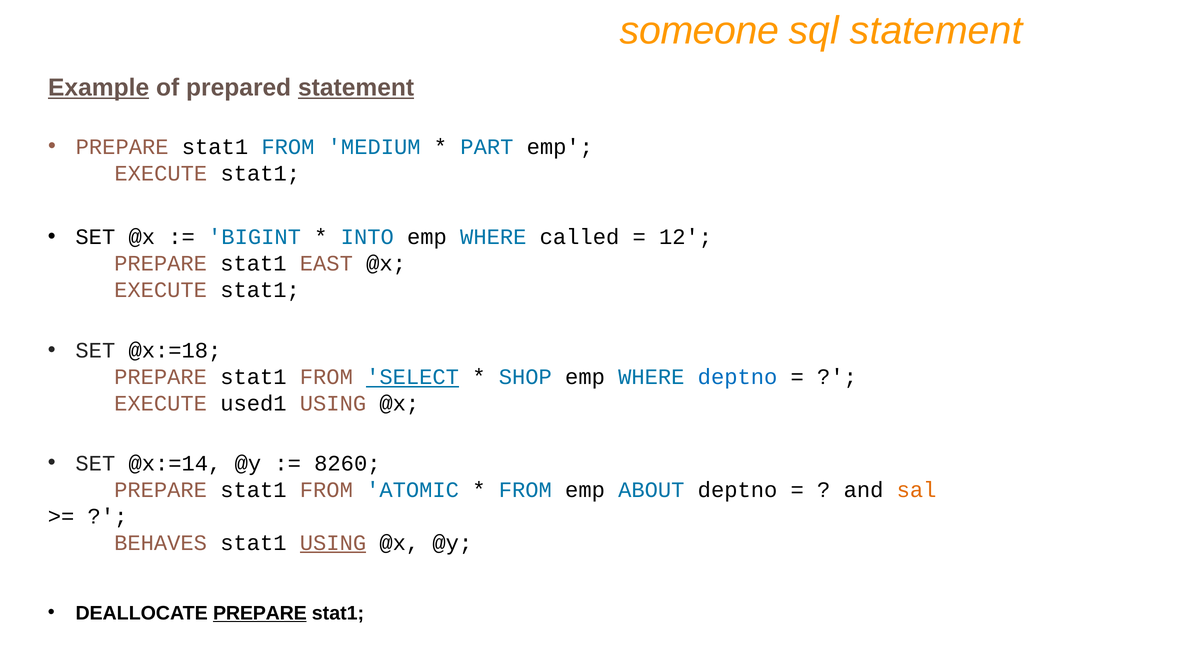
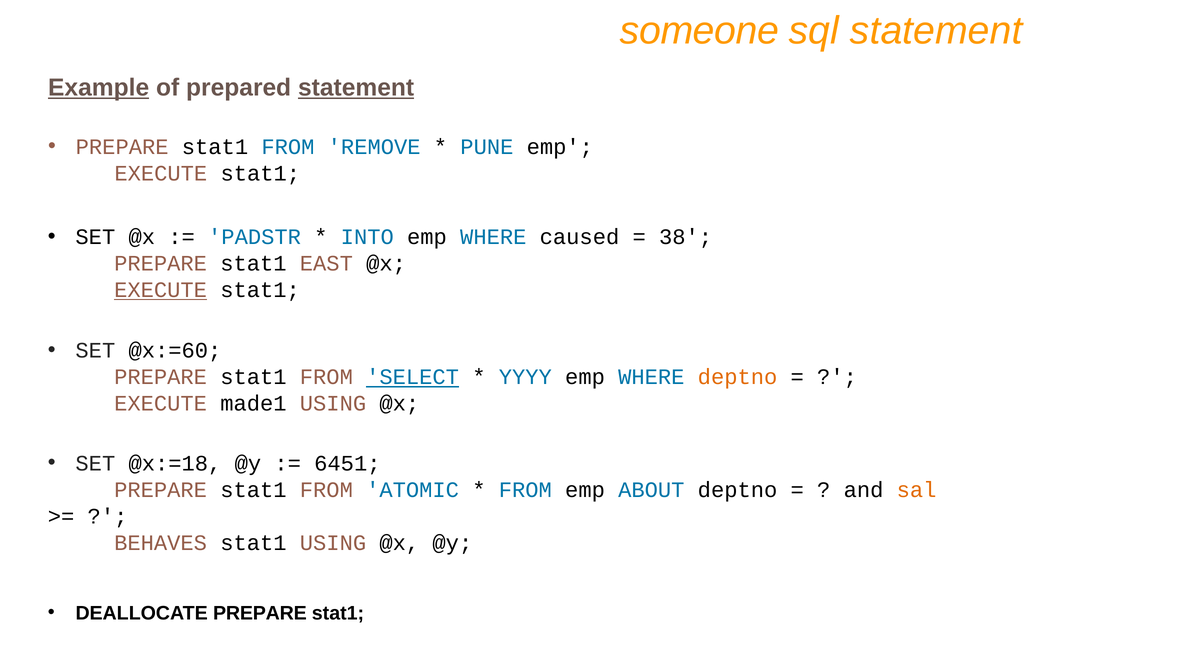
MEDIUM: MEDIUM -> REMOVE (374, 147)
PART: PART -> PUNE (487, 147)
BIGINT: BIGINT -> PADSTR (255, 237)
called: called -> caused (579, 237)
12: 12 -> 38 (686, 237)
EXECUTE underline: none -> present (161, 290)
@x:=18: @x:=18 -> @x:=60 (175, 351)
SHOP: SHOP -> YYYY (525, 377)
deptno colour: blue -> orange (738, 377)
used1: used1 -> made1 (253, 404)
@x:=14: @x:=14 -> @x:=18 (175, 463)
8260: 8260 -> 6451 (347, 463)
USING underline: present -> none (333, 543)
PREPARE underline: present -> none (260, 613)
